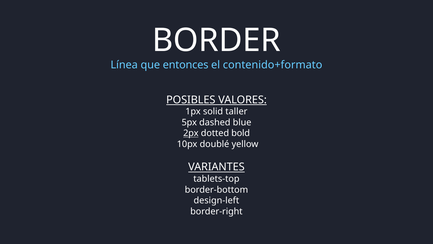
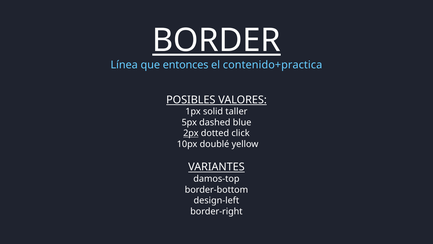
BORDER underline: none -> present (216, 41)
contenido+formato: contenido+formato -> contenido+practica (273, 65)
bold: bold -> click (241, 133)
tablets-top: tablets-top -> damos-top (216, 179)
